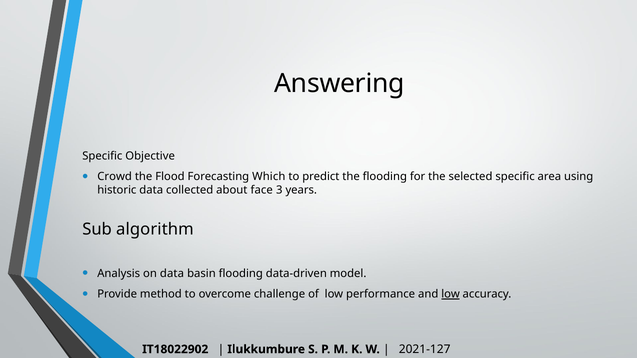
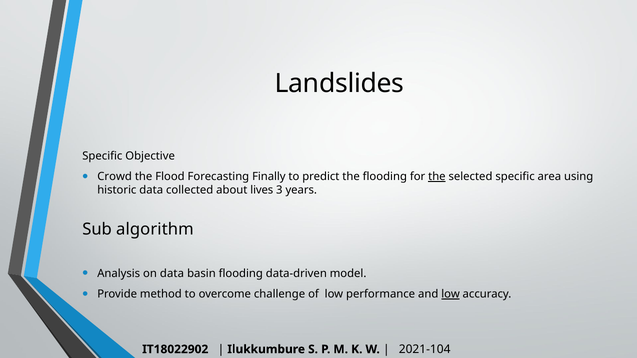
Answering: Answering -> Landslides (339, 83)
Which: Which -> Finally (269, 177)
the underline: none -> present (437, 177)
face: face -> lives (262, 190)
2021-127: 2021-127 -> 2021-104 (425, 350)
